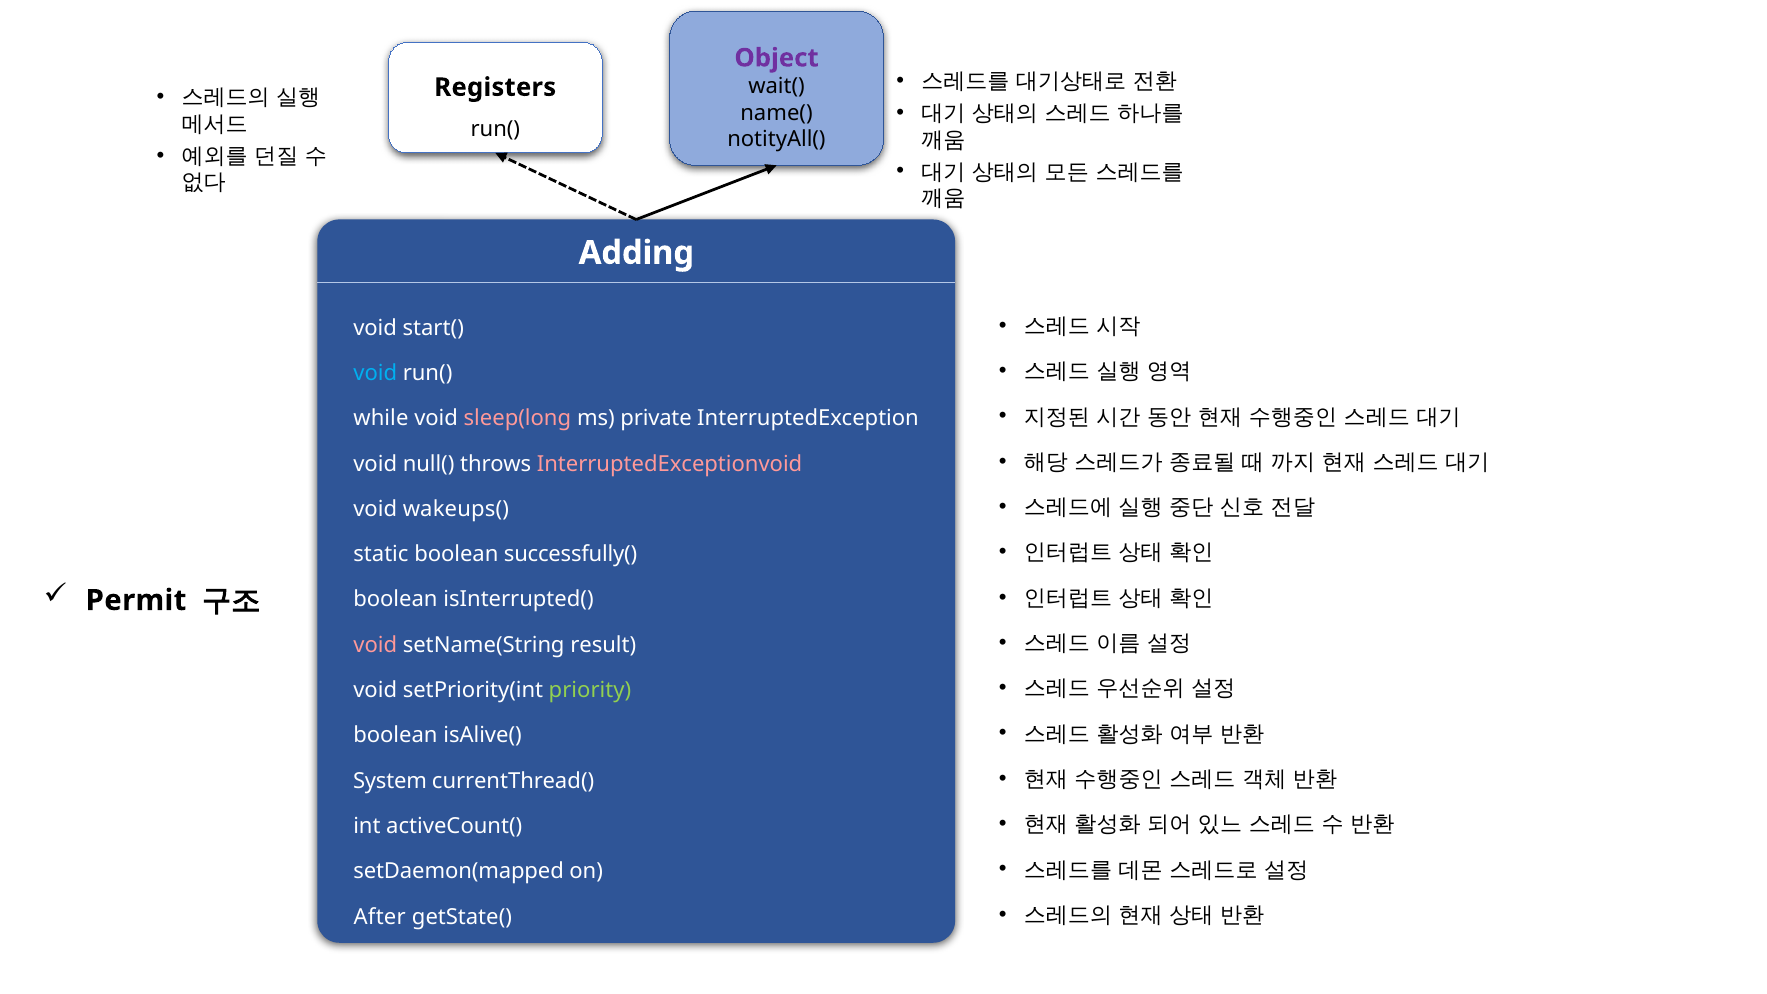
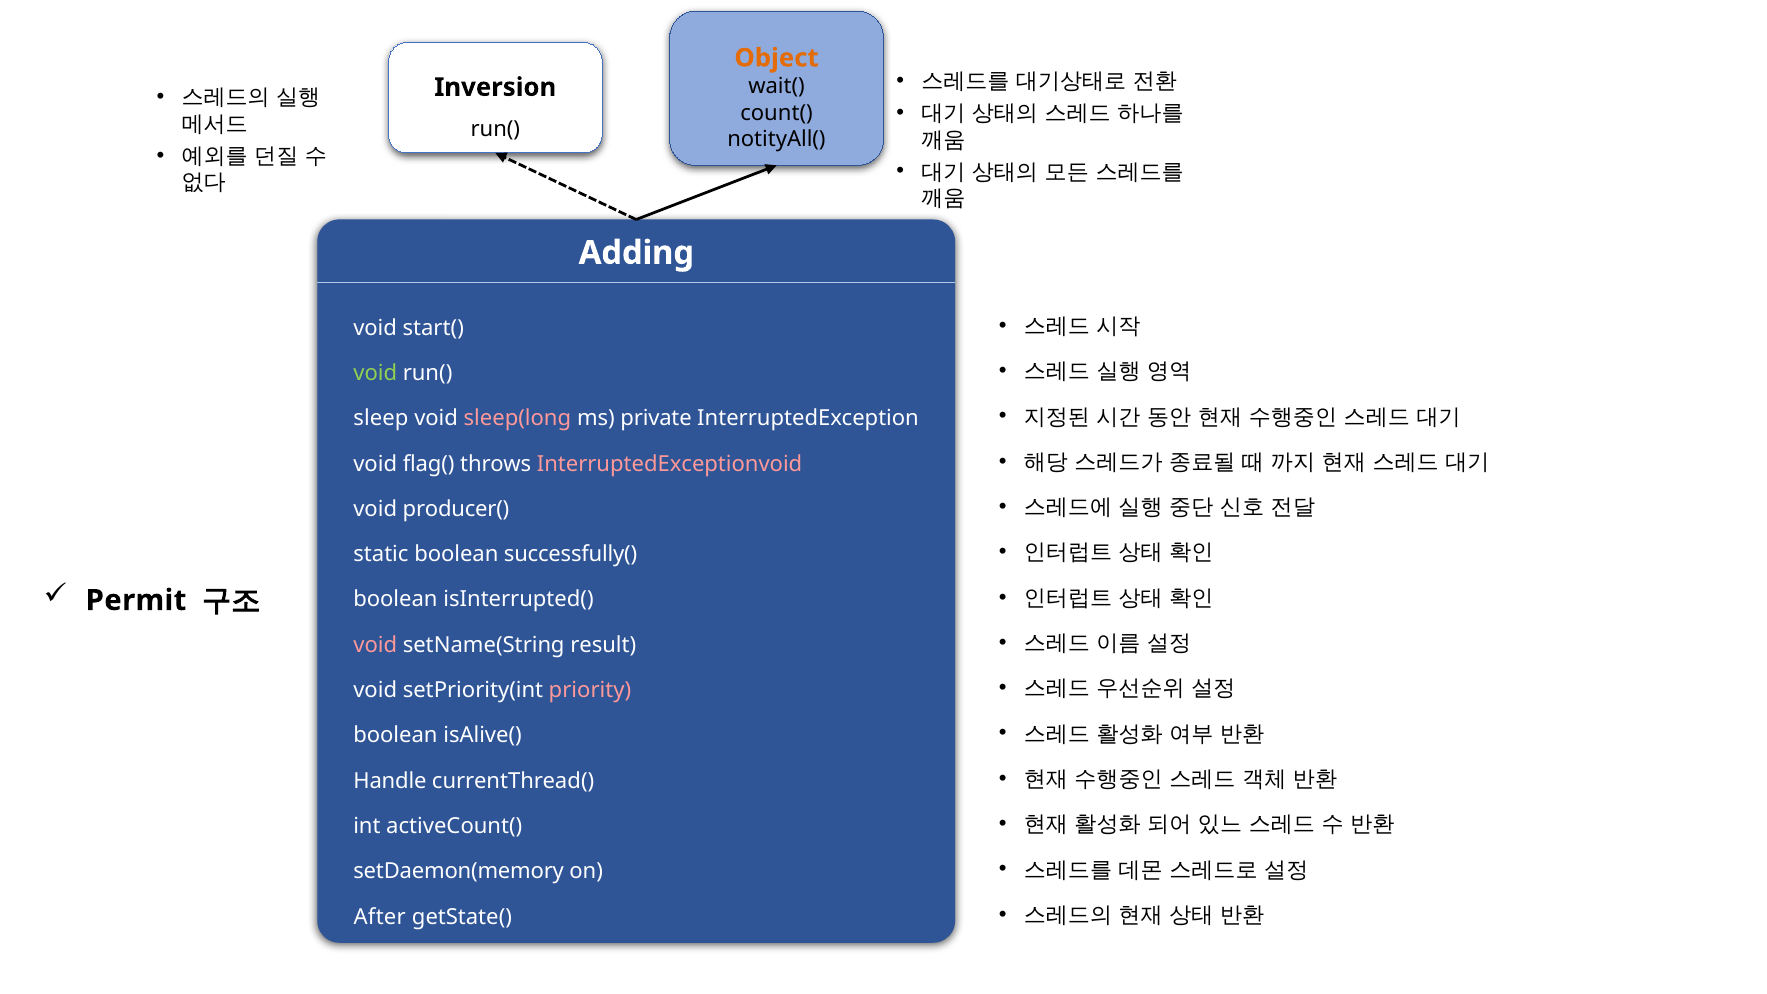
Object colour: purple -> orange (777, 58)
Registers: Registers -> Inversion (495, 87)
name(: name( -> count( (777, 113)
void colour: light blue -> light green (375, 373)
while: while -> sleep (381, 419)
null(: null( -> flag( (429, 464)
wakeups(: wakeups( -> producer( (456, 509)
priority colour: light green -> pink (590, 690)
System: System -> Handle (390, 781)
setDaemon(mapped: setDaemon(mapped -> setDaemon(memory (459, 871)
